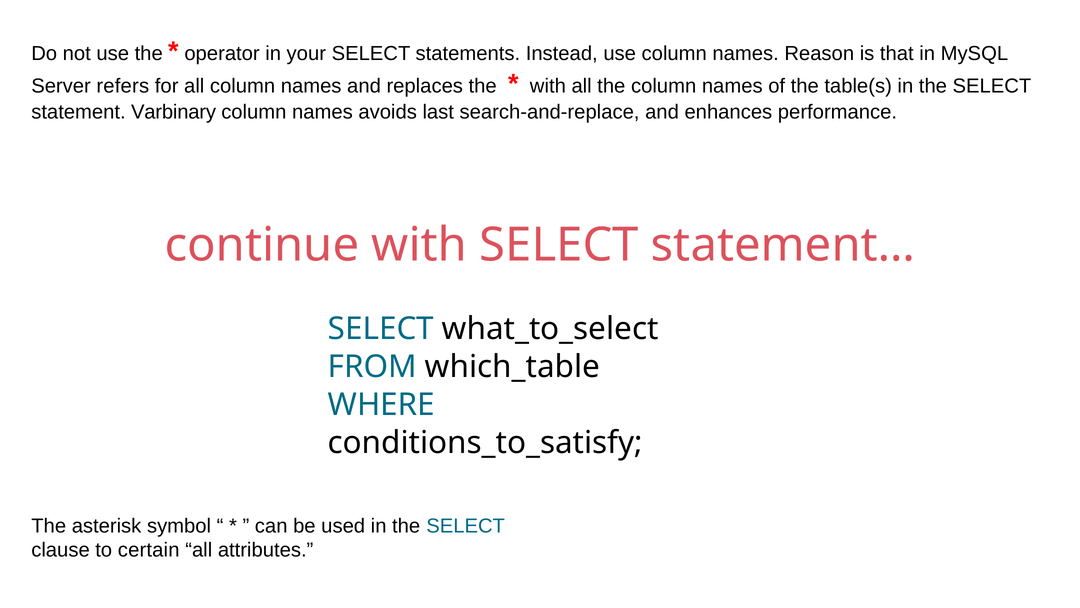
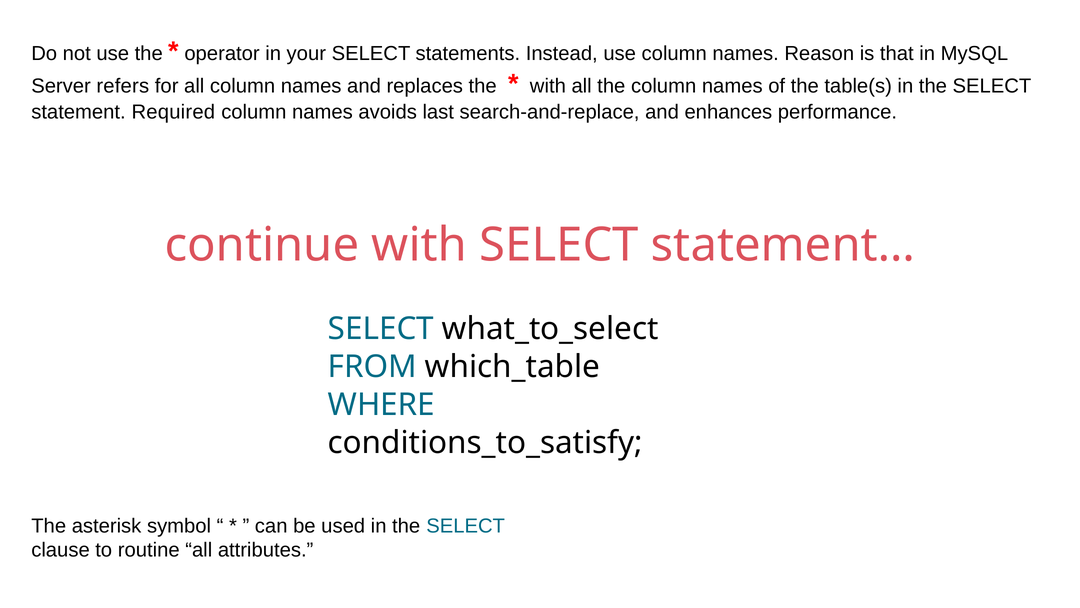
Varbinary: Varbinary -> Required (173, 112)
certain: certain -> routine (149, 550)
